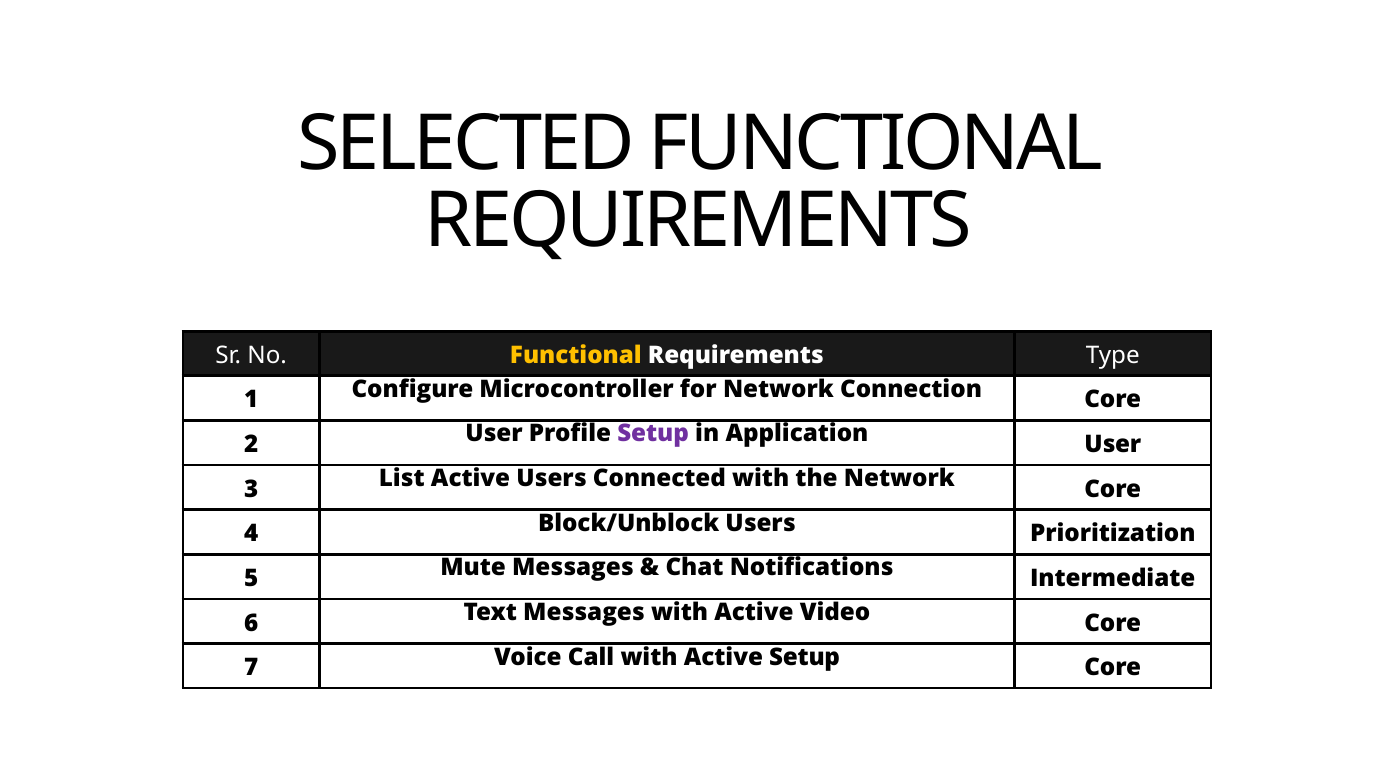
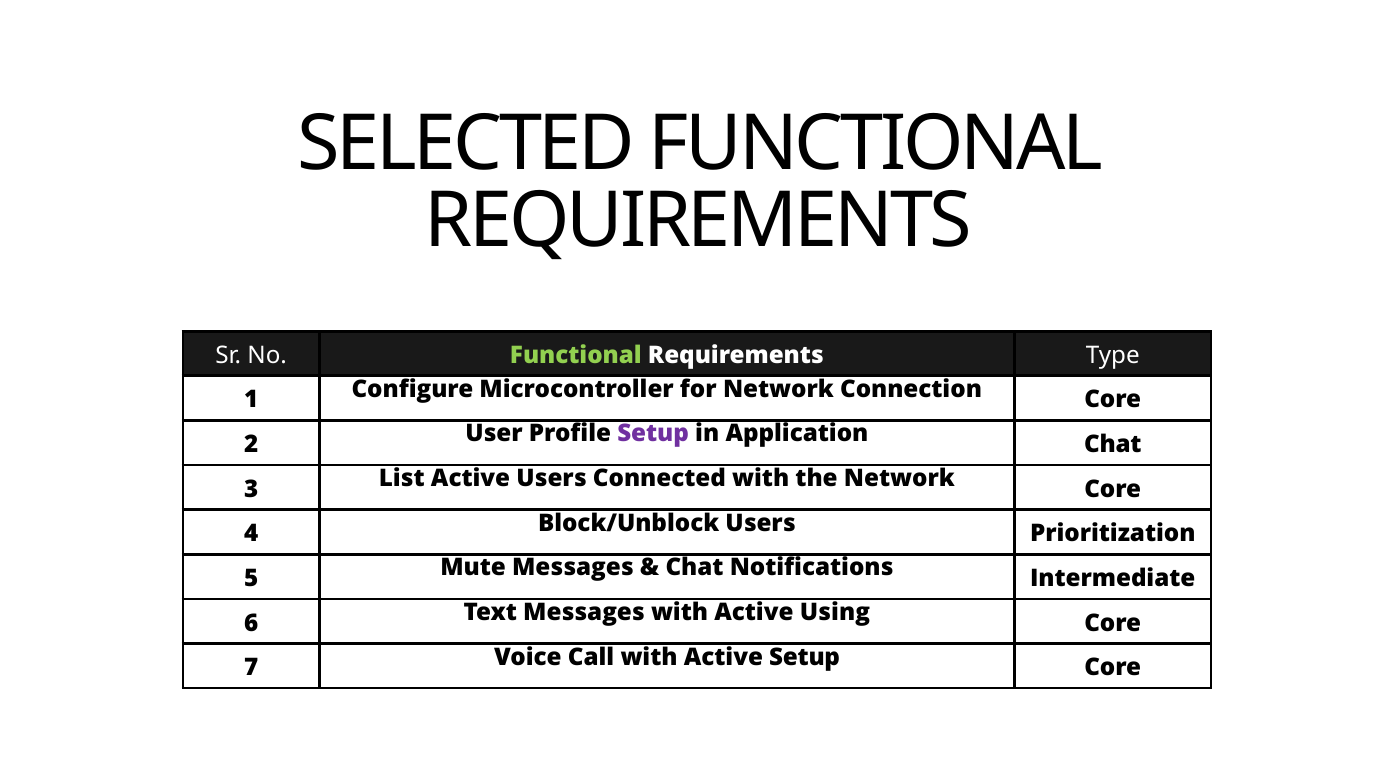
Functional colour: yellow -> light green (576, 356)
Application User: User -> Chat (1113, 445)
Video: Video -> Using (835, 612)
